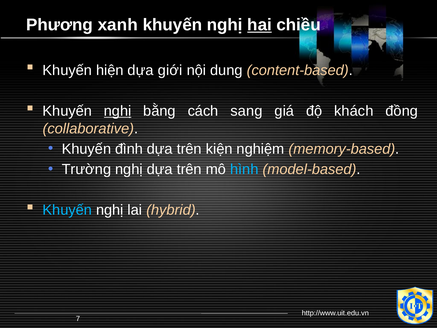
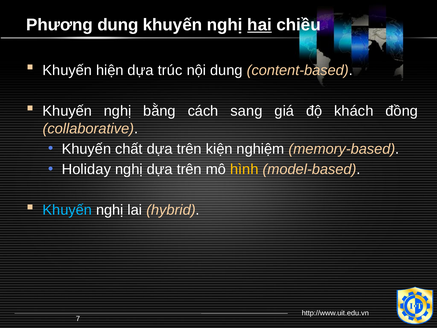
Phương xanh: xanh -> dung (118, 25)
giới: giới -> trúc (170, 70)
nghị underline: present -> none (118, 111)
đình: đình -> chất (129, 149)
Trường: Trường -> Holiday (86, 169)
hình colour: light blue -> yellow (244, 169)
